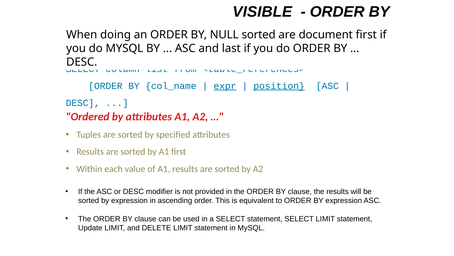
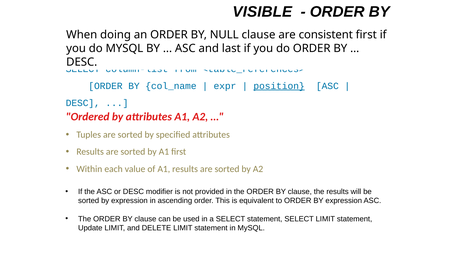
NULL sorted: sorted -> clause (259, 35)
document: document -> consistent (326, 35)
expr underline: present -> none (225, 86)
